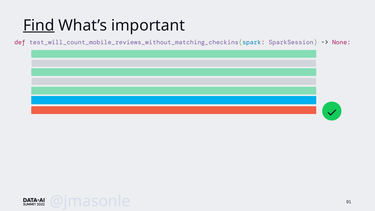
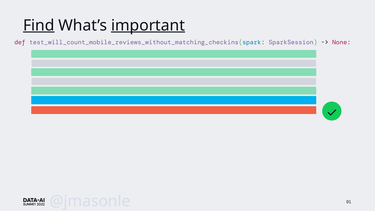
important underline: none -> present (148, 25)
